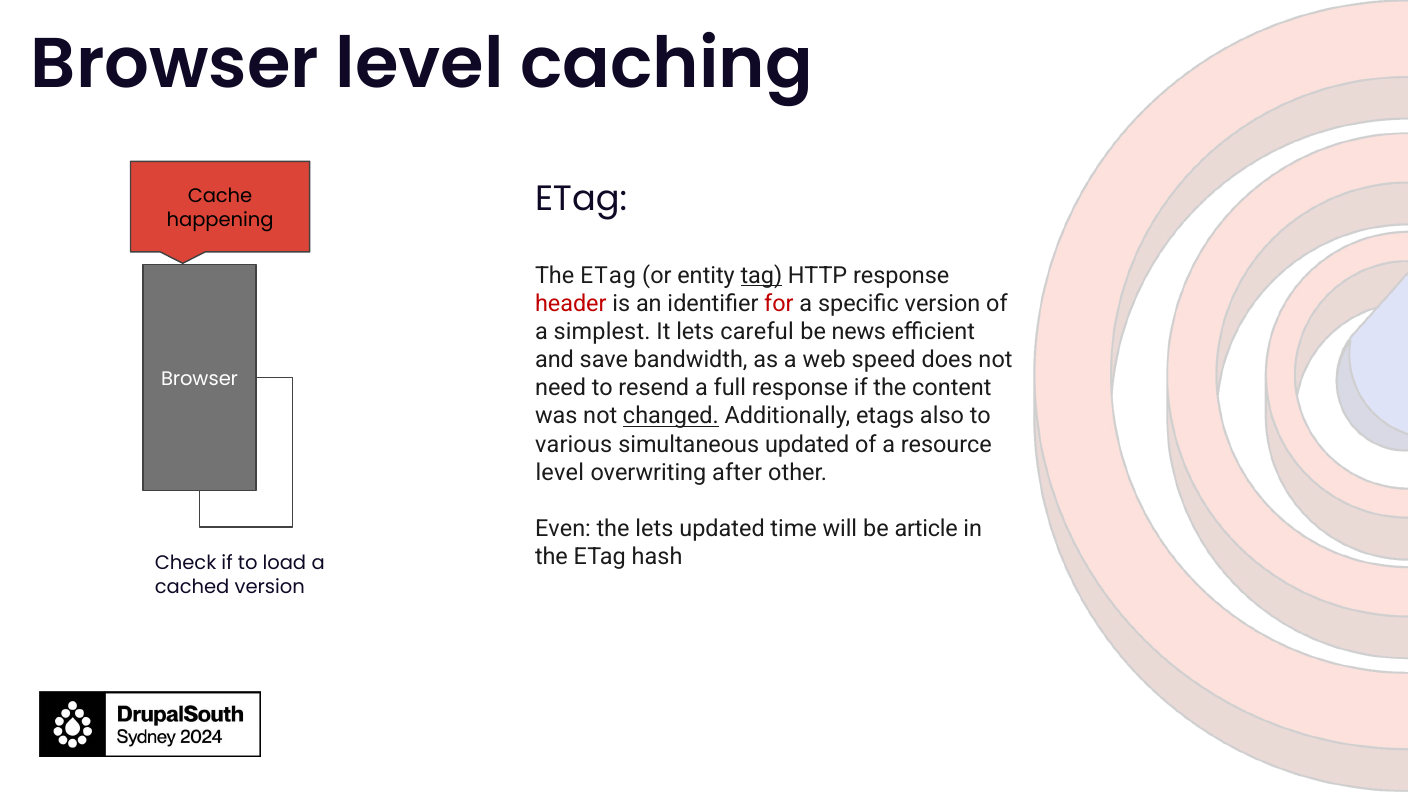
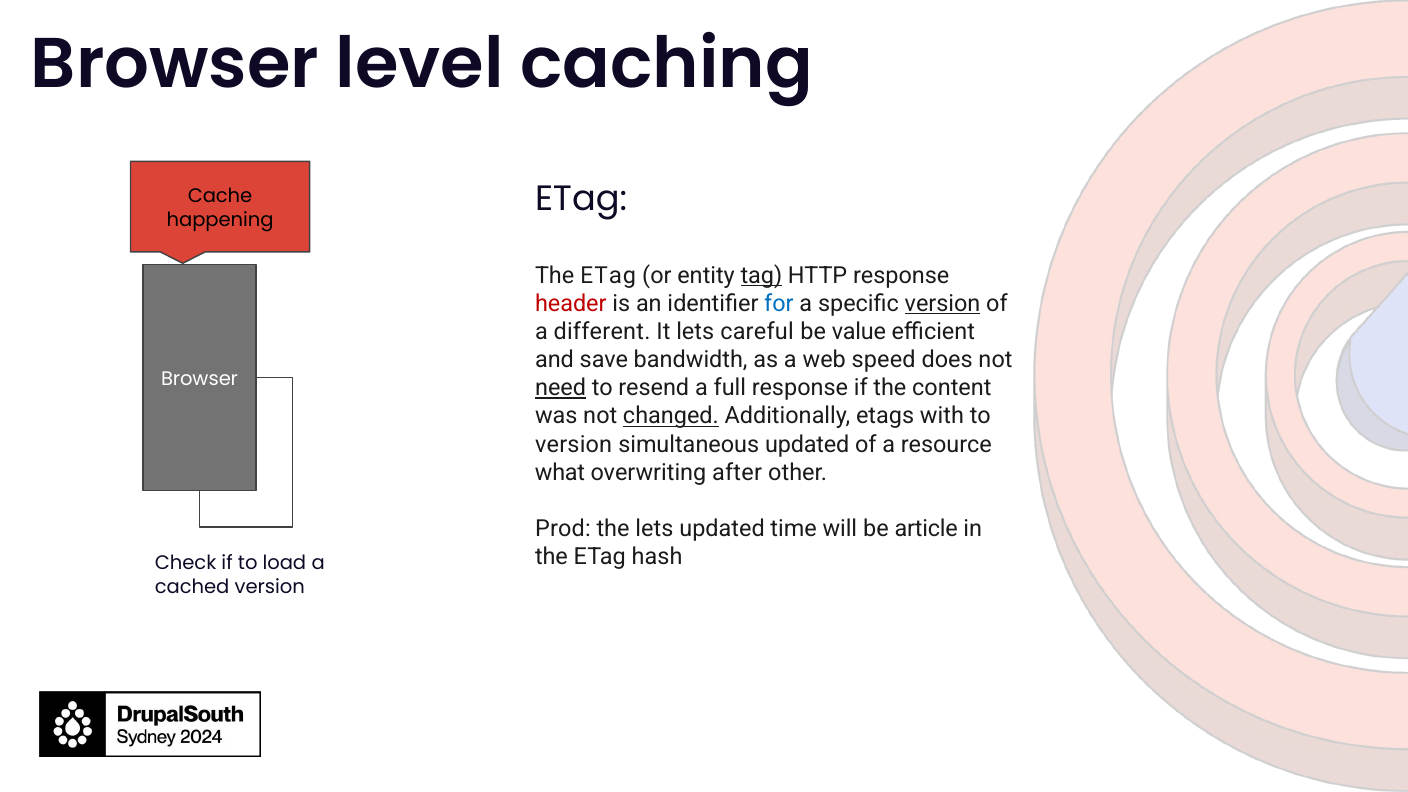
for colour: red -> blue (779, 304)
version underline: none -> present (943, 304)
simplest: simplest -> different (602, 332)
news: news -> value (859, 332)
need underline: none -> present (561, 388)
also: also -> with (942, 416)
various: various -> version (574, 444)
level: level -> what (560, 472)
Even: Even -> Prod (563, 529)
